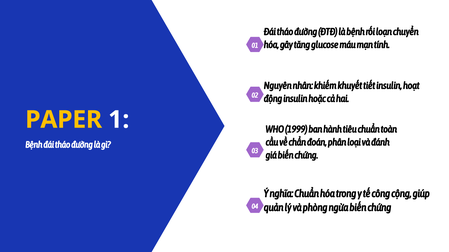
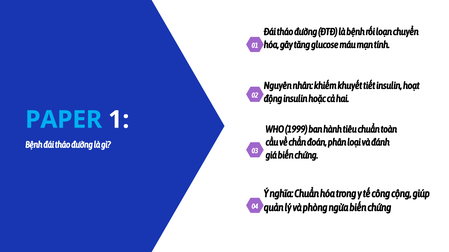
PAPER colour: yellow -> light blue (64, 120)
